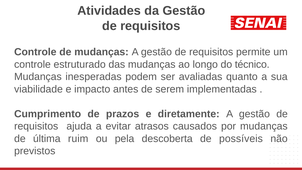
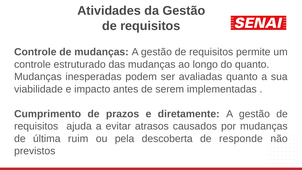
do técnico: técnico -> quanto (252, 64)
possíveis: possíveis -> responde (241, 139)
